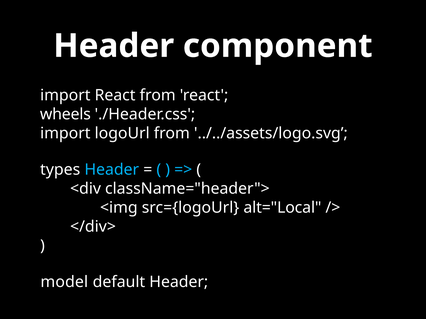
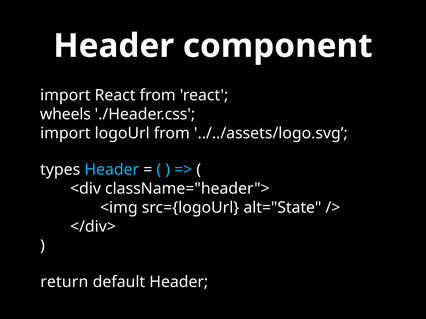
alt="Local: alt="Local -> alt="State (282, 208)
model: model -> return (64, 282)
